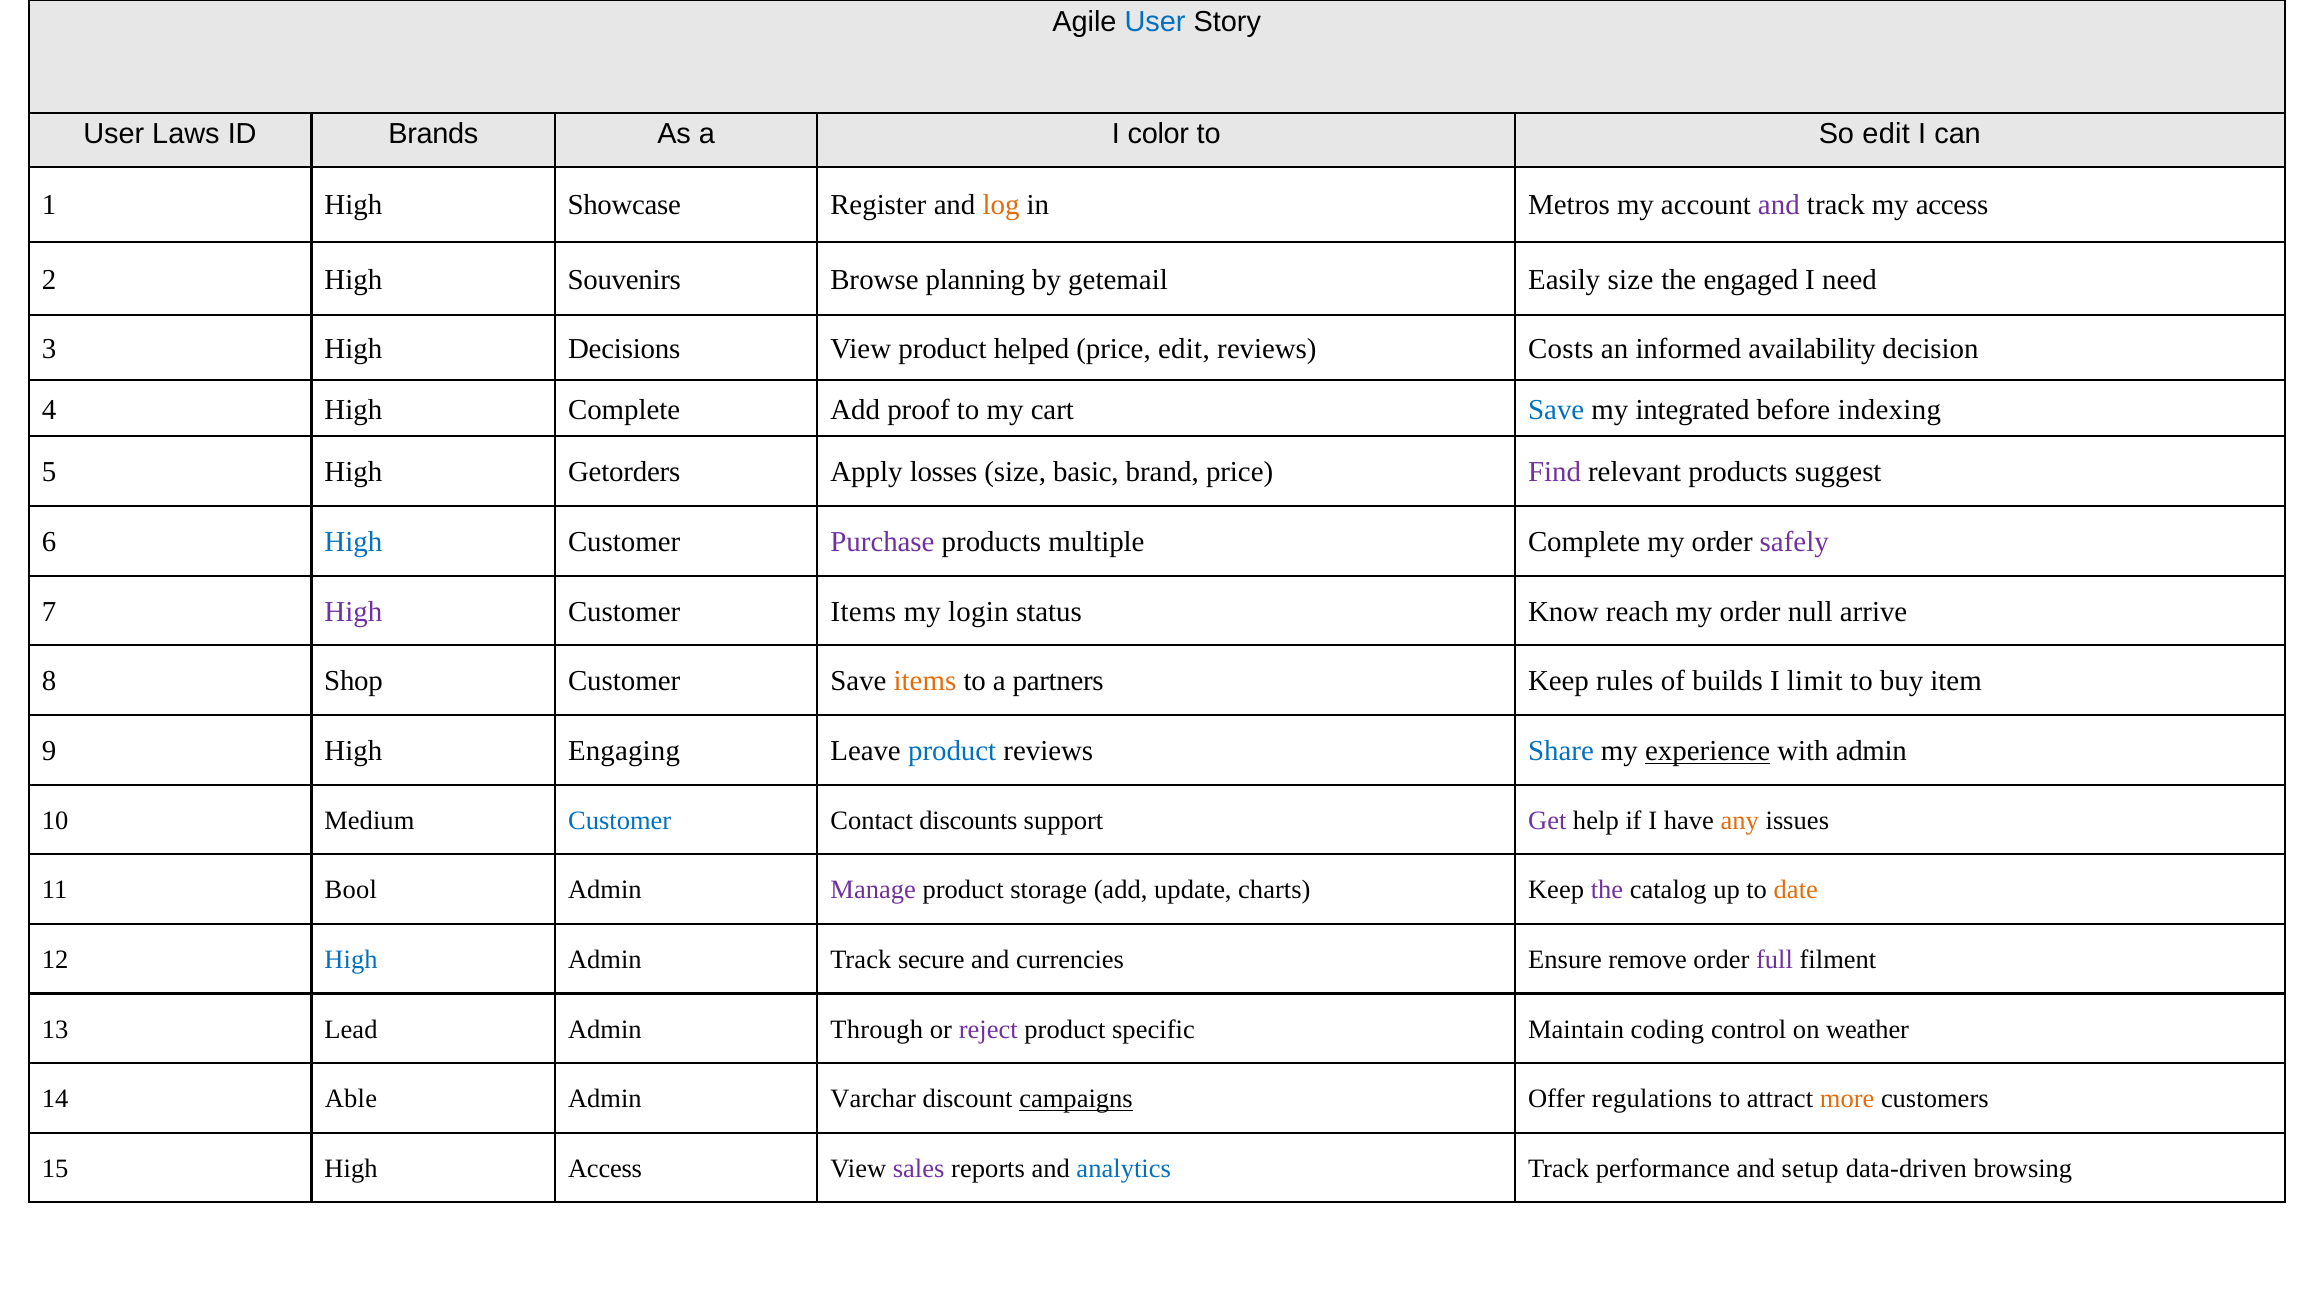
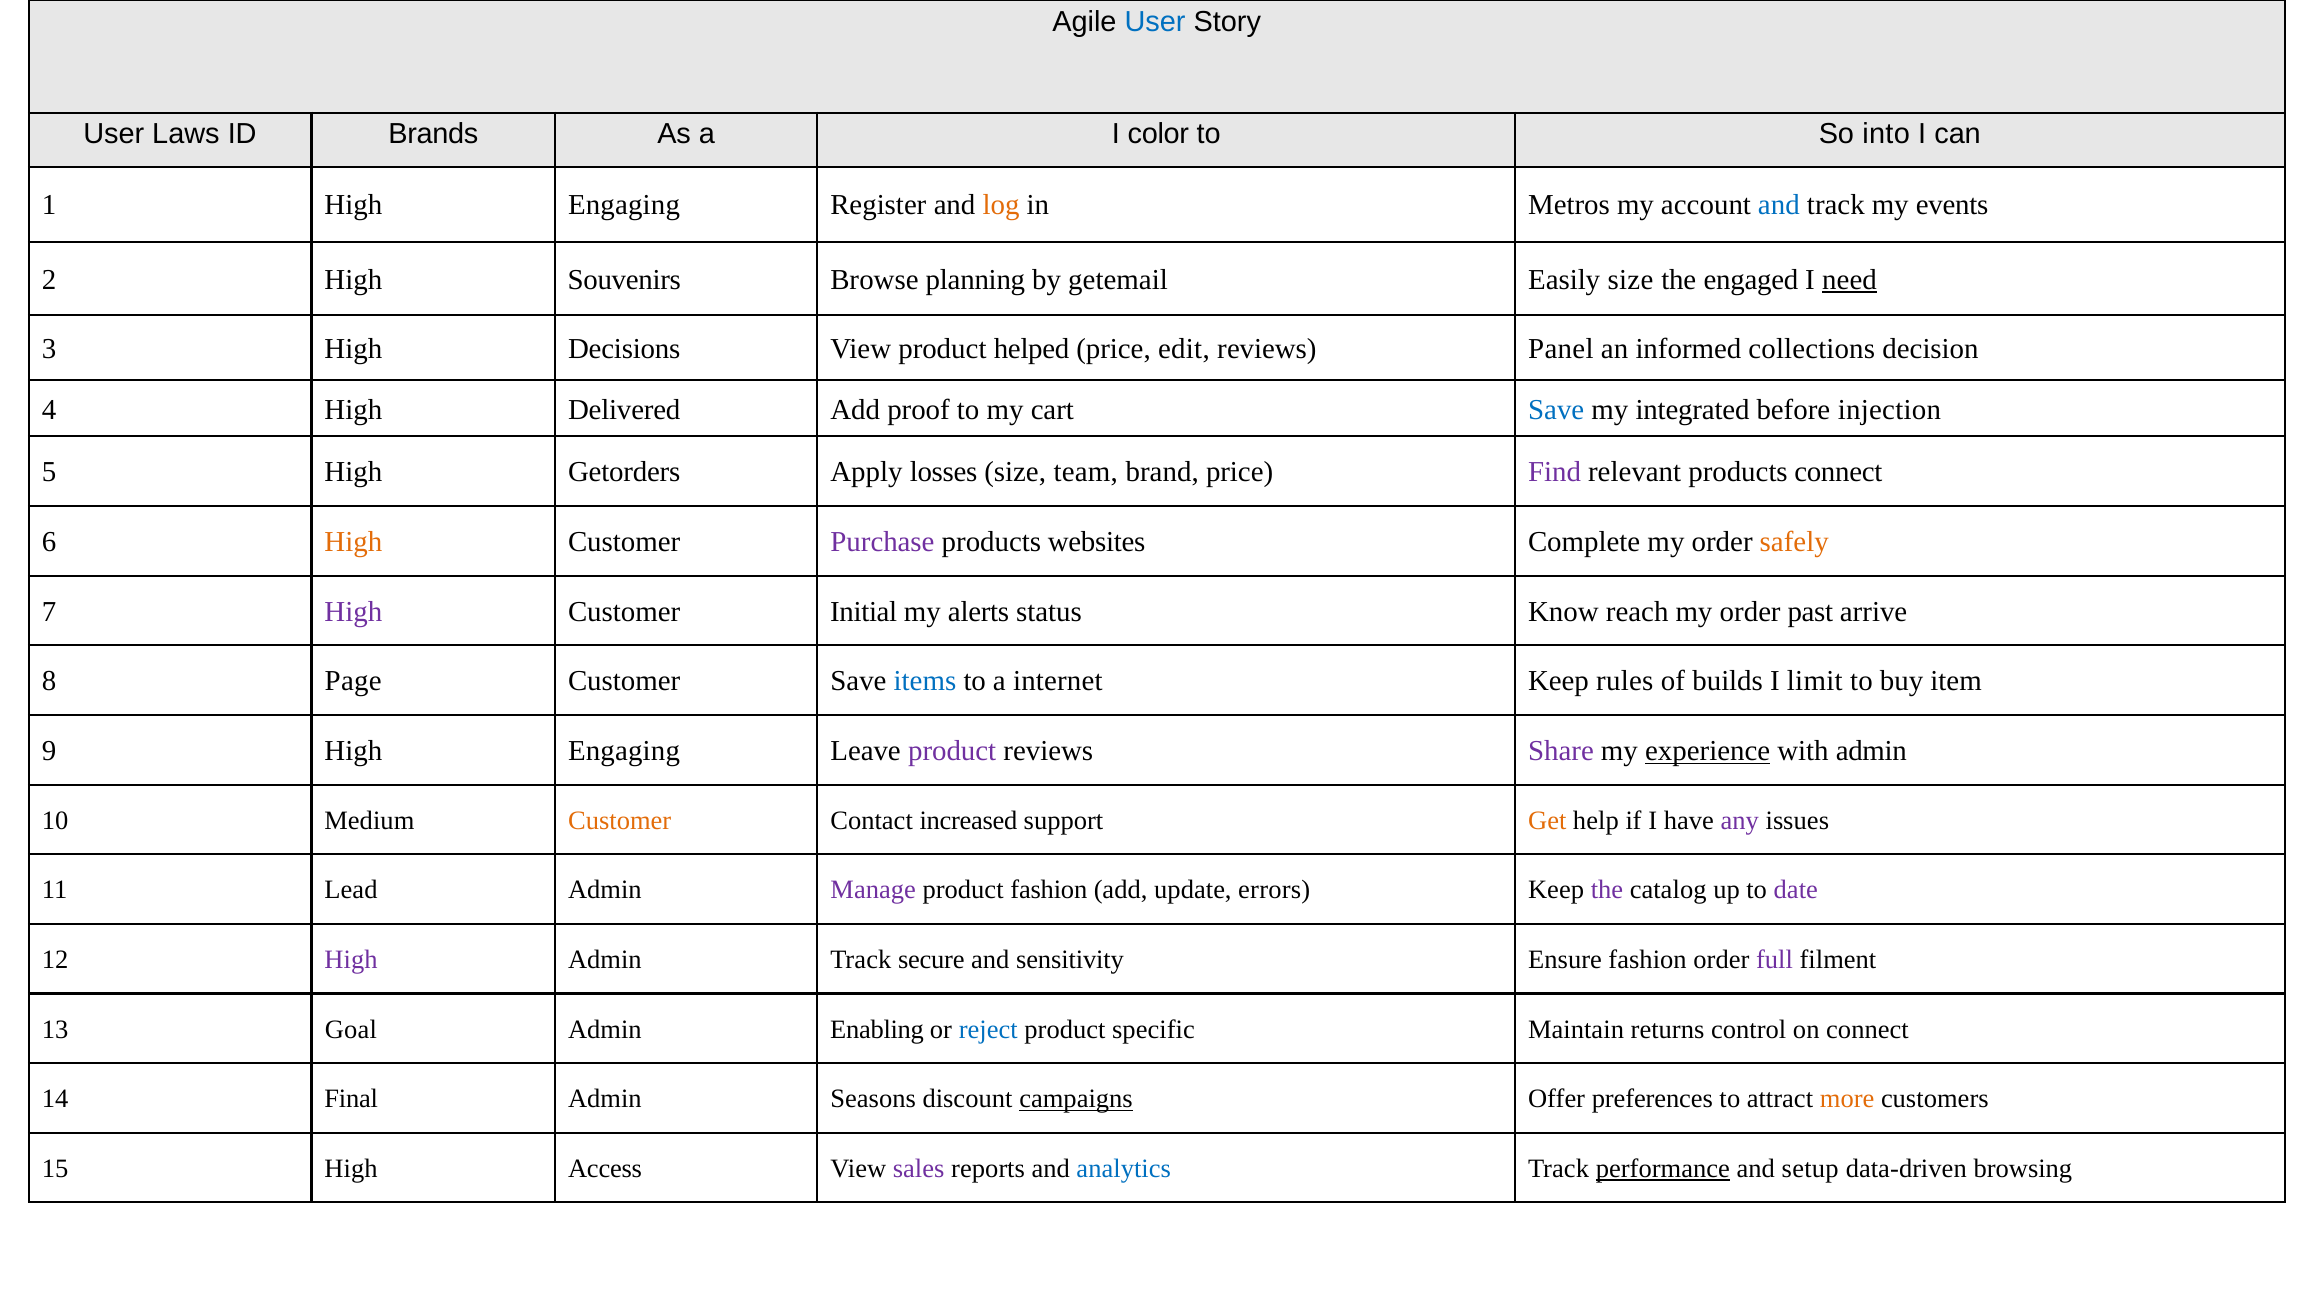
So edit: edit -> into (1886, 134)
1 High Showcase: Showcase -> Engaging (624, 205)
and colour: purple -> blue (1779, 205)
my access: access -> events (1952, 205)
need underline: none -> present (1850, 279)
Costs: Costs -> Panel (1561, 349)
availability: availability -> collections (1812, 349)
High Complete: Complete -> Delivered (624, 410)
indexing: indexing -> injection (1889, 410)
basic: basic -> team (1086, 472)
products suggest: suggest -> connect (1838, 472)
High colour: blue -> orange (353, 542)
multiple: multiple -> websites (1097, 542)
safely colour: purple -> orange (1794, 542)
Customer Items: Items -> Initial (864, 611)
login: login -> alerts (979, 611)
null: null -> past (1810, 611)
Shop: Shop -> Page (353, 681)
items colour: orange -> blue (925, 681)
partners: partners -> internet (1058, 681)
product colour: blue -> purple (952, 751)
Share colour: blue -> purple (1561, 751)
Customer colour: blue -> orange (620, 820)
discounts: discounts -> increased (968, 820)
Get colour: purple -> orange (1547, 820)
any colour: orange -> purple (1740, 820)
Bool: Bool -> Lead (351, 890)
product storage: storage -> fashion (1049, 890)
charts: charts -> errors (1274, 890)
date colour: orange -> purple (1796, 890)
High colour: blue -> purple (351, 960)
currencies: currencies -> sensitivity (1070, 960)
Ensure remove: remove -> fashion (1648, 960)
Lead: Lead -> Goal (351, 1029)
Through: Through -> Enabling (877, 1029)
reject colour: purple -> blue (988, 1029)
coding: coding -> returns (1668, 1029)
on weather: weather -> connect (1867, 1029)
Able: Able -> Final (351, 1099)
Varchar: Varchar -> Seasons (873, 1099)
regulations: regulations -> preferences (1652, 1099)
performance underline: none -> present (1663, 1168)
